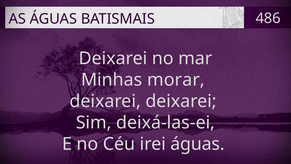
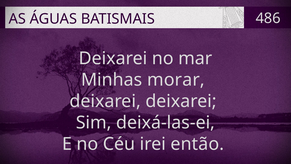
irei águas: águas -> então (197, 144)
